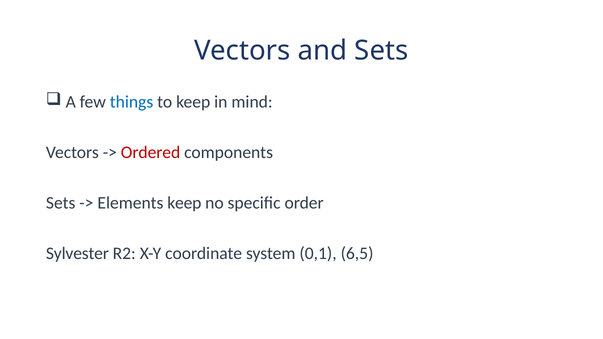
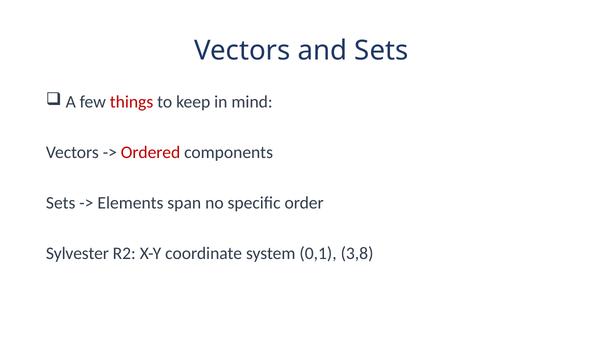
things colour: blue -> red (132, 102)
Elements keep: keep -> span (184, 203)
6,5: 6,5 -> 3,8 (357, 254)
